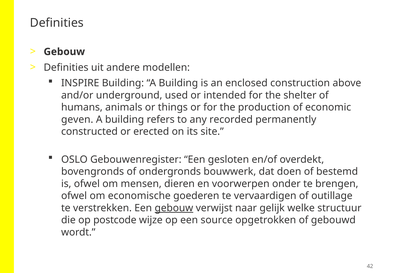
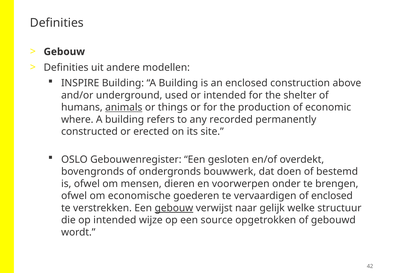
animals underline: none -> present (124, 107)
geven: geven -> where (77, 119)
of outillage: outillage -> enclosed (332, 196)
op postcode: postcode -> intended (115, 220)
